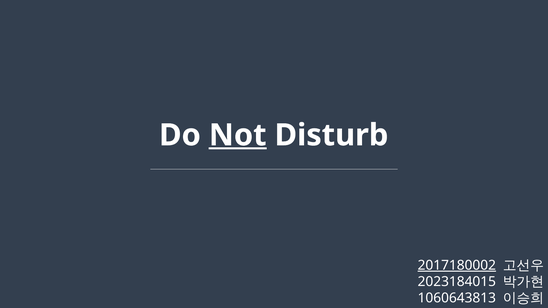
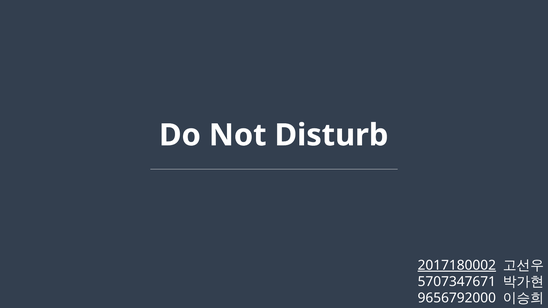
Not underline: present -> none (238, 135)
2023184015: 2023184015 -> 5707347671 (457, 282)
1060643813: 1060643813 -> 9656792000 (457, 298)
